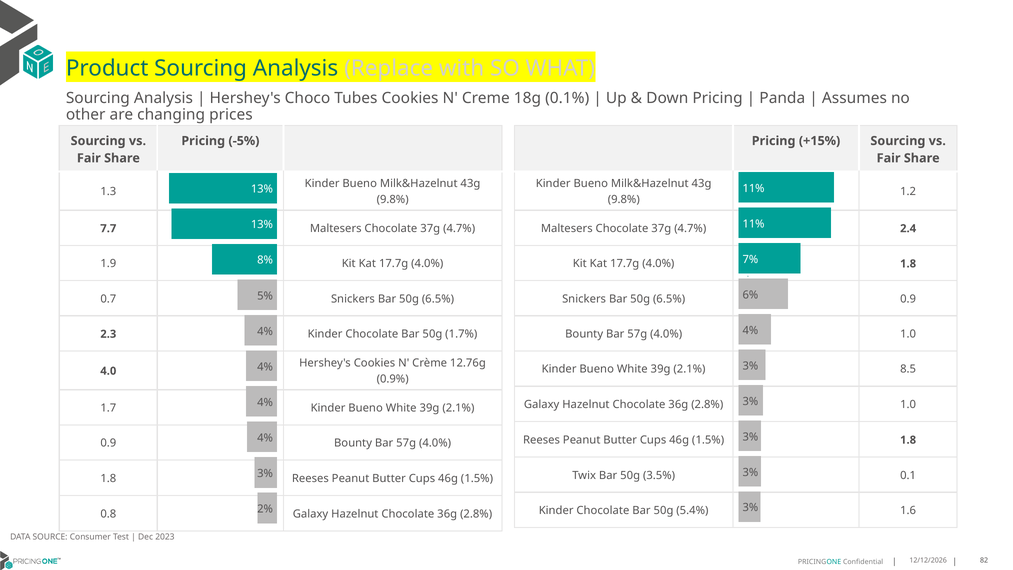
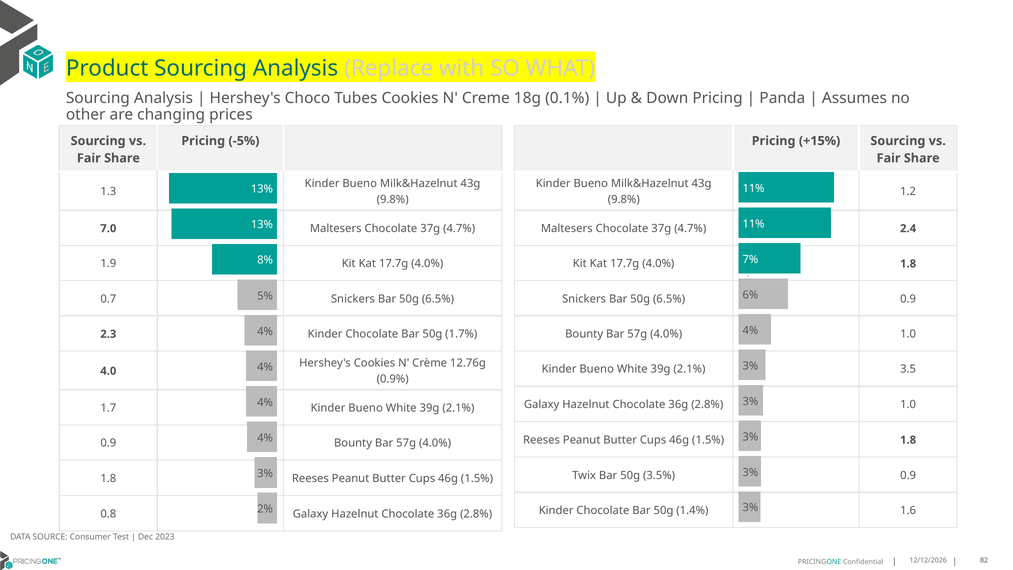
7.7: 7.7 -> 7.0 (108, 228)
8.5: 8.5 -> 3.5 (908, 369)
3.5% 0.1: 0.1 -> 0.9 (908, 475)
5.4%: 5.4% -> 1.4% (692, 510)
